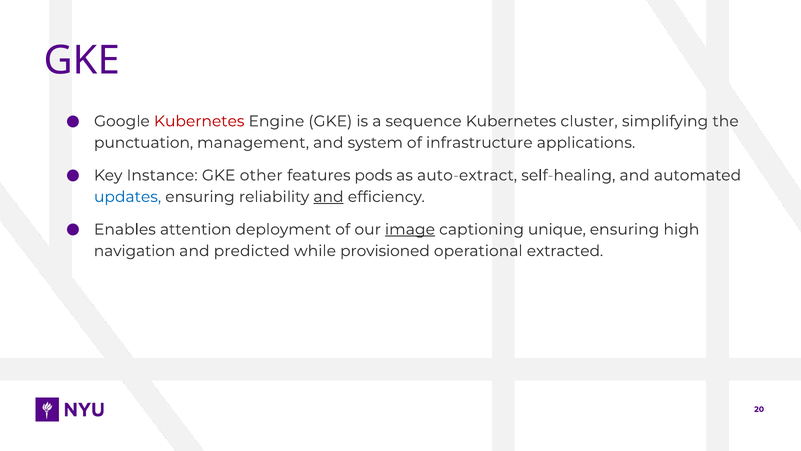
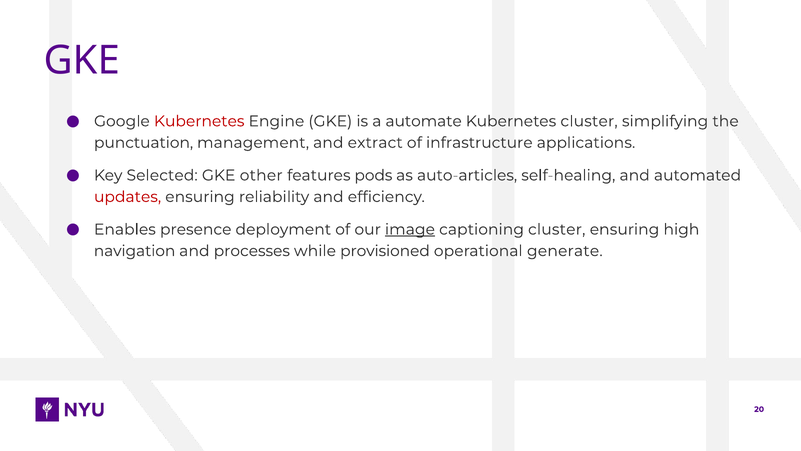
sequence: sequence -> automate (424, 121)
system: system -> extract (375, 143)
Instance: Instance -> Selected (162, 175)
auto-extract: auto-extract -> auto-articles (467, 175)
updates colour: blue -> red (128, 197)
and underline: present -> none (328, 197)
attention: attention -> presence (196, 229)
captioning unique: unique -> cluster (557, 229)
predicted: predicted -> processes (252, 251)
extracted: extracted -> generate (565, 251)
